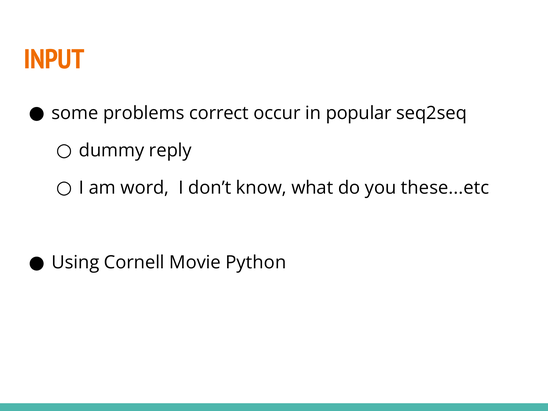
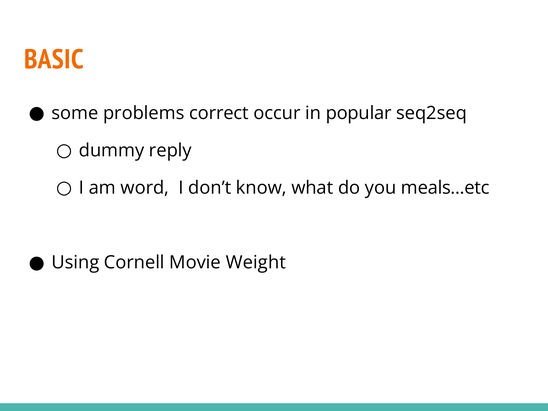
INPUT: INPUT -> BASIC (54, 59)
these...etc: these...etc -> meals...etc (445, 188)
Python: Python -> Weight (256, 263)
